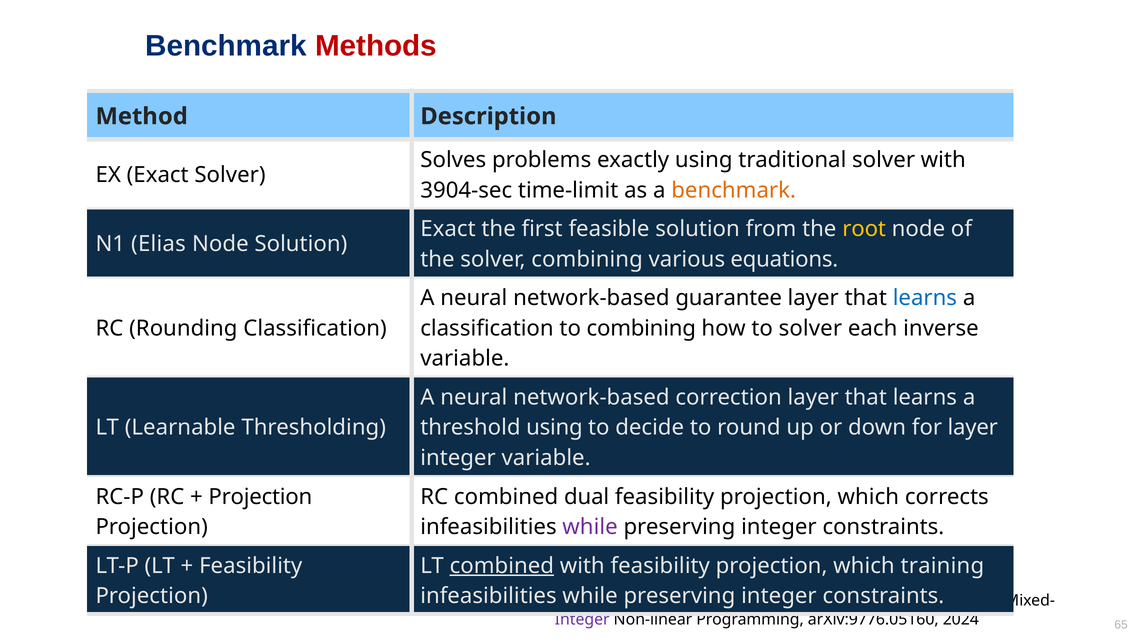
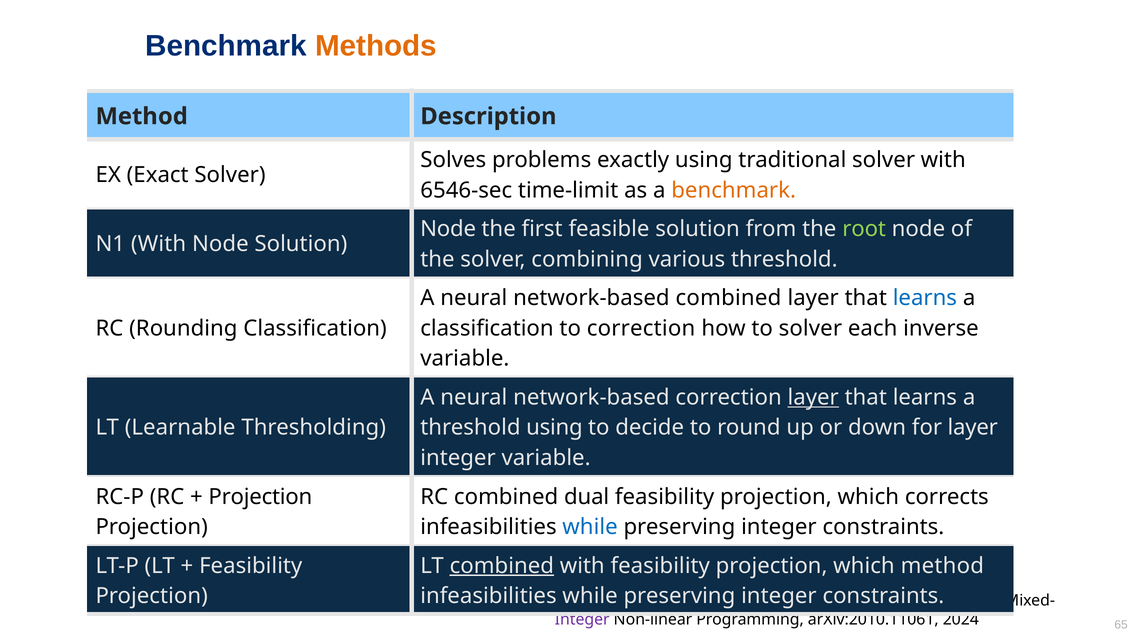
Methods colour: red -> orange (376, 46)
3904-sec: 3904-sec -> 6546-sec (466, 190)
Exact: Exact -> Node (448, 229)
root colour: yellow -> light green (864, 229)
N1 Elias: Elias -> With (159, 244)
various equations: equations -> threshold (784, 259)
network-based guarantee: guarantee -> combined (728, 298)
to combining: combining -> correction (641, 329)
layer underline: none -> present (813, 398)
while colour: purple -> blue (590, 527)
which training: training -> method (942, 566)
arXiv:9776.05160: arXiv:9776.05160 -> arXiv:2010.11061 (873, 620)
